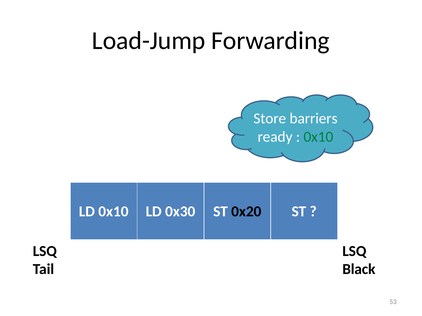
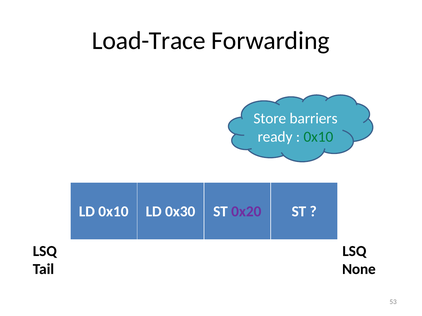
Load-Jump: Load-Jump -> Load-Trace (149, 41)
0x20 colour: black -> purple (246, 212)
Black: Black -> None (359, 270)
